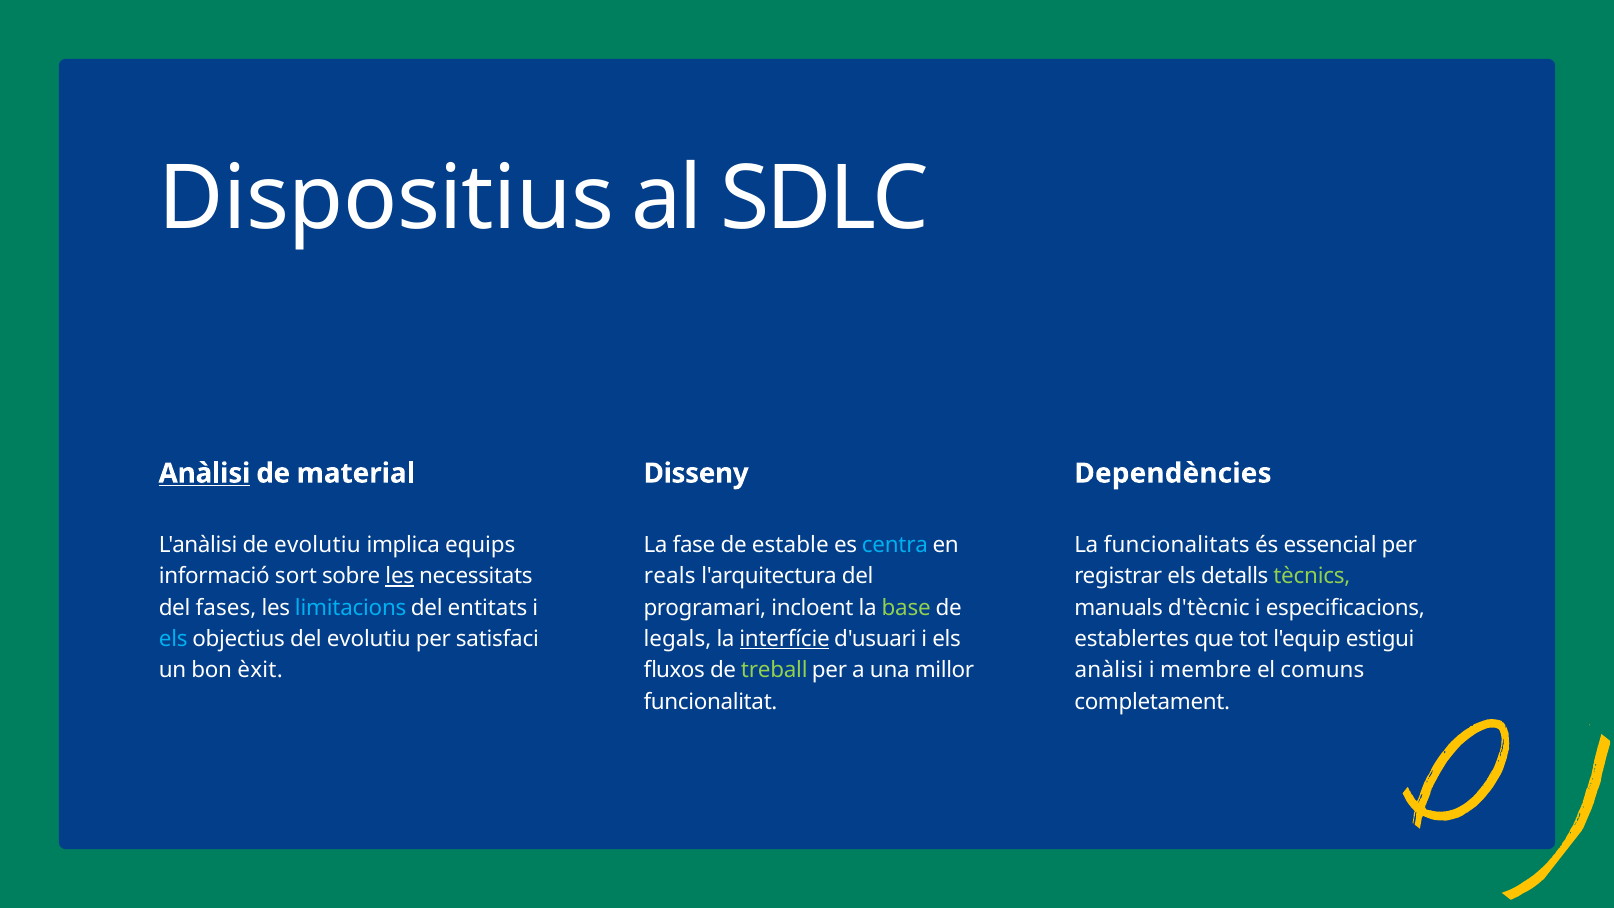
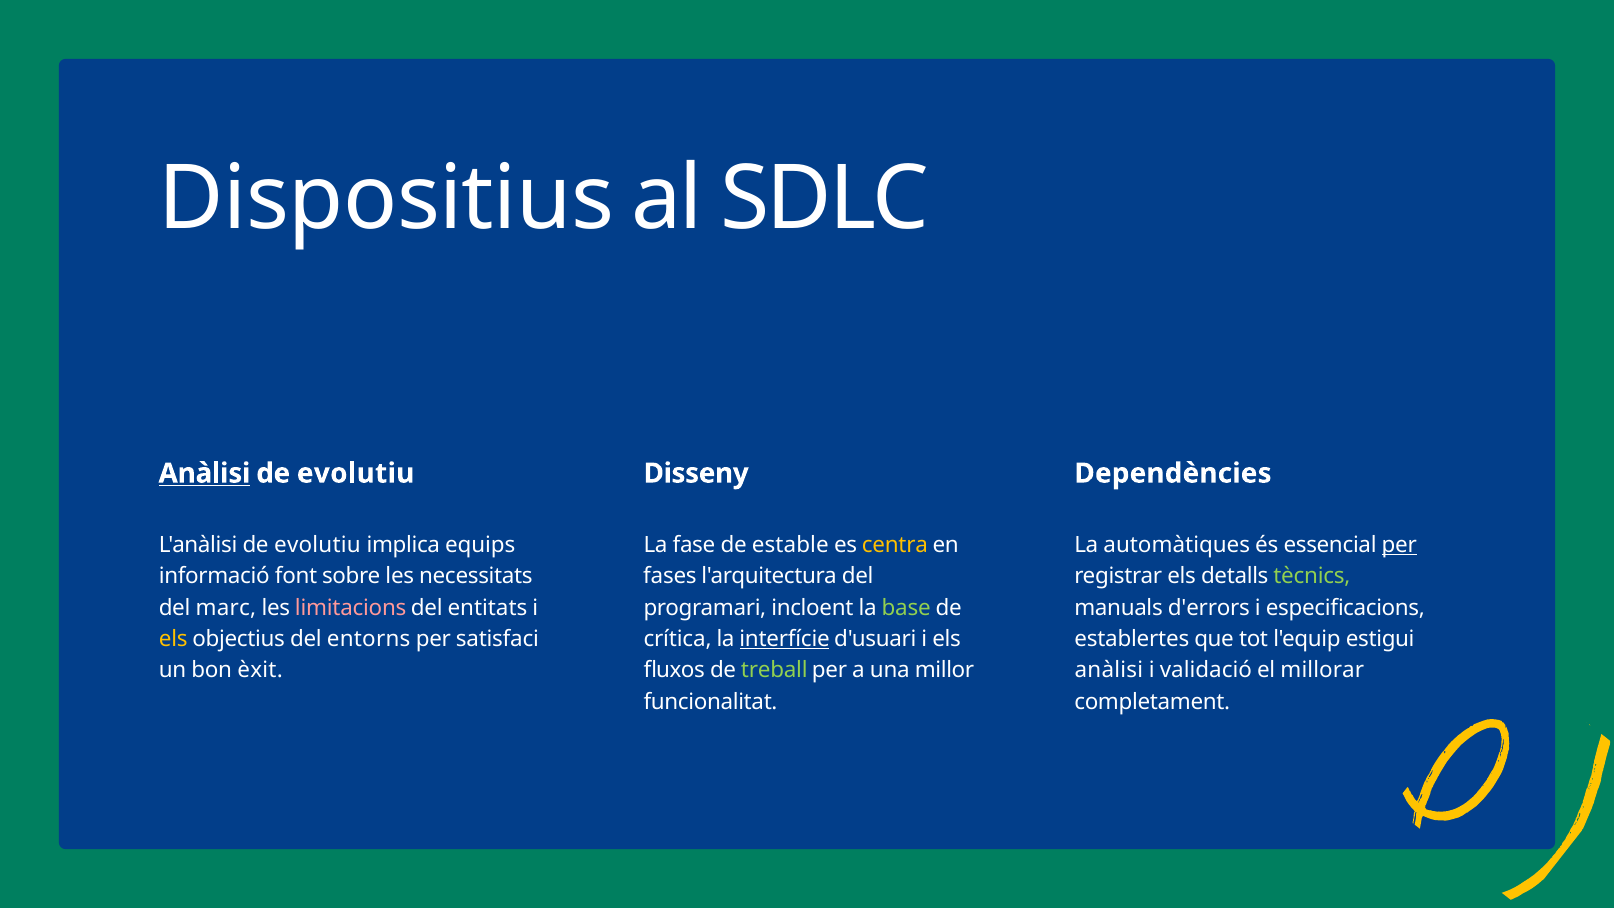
material: material -> evolutiu (356, 473)
centra colour: light blue -> yellow (895, 545)
funcionalitats: funcionalitats -> automàtiques (1177, 545)
per underline: none -> present (1399, 545)
sort: sort -> font (296, 576)
les underline: present -> none (400, 576)
reals: reals -> fases (670, 576)
fases: fases -> marc (226, 608)
limitacions colour: light blue -> pink (351, 608)
d'tècnic: d'tècnic -> d'errors (1209, 608)
els colour: light blue -> yellow (173, 639)
del evolutiu: evolutiu -> entorns (369, 639)
legals: legals -> crítica (678, 639)
membre: membre -> validació (1206, 670)
comuns: comuns -> millorar (1322, 670)
